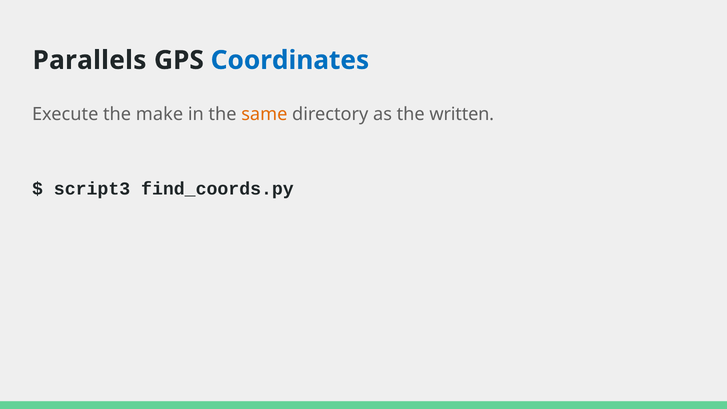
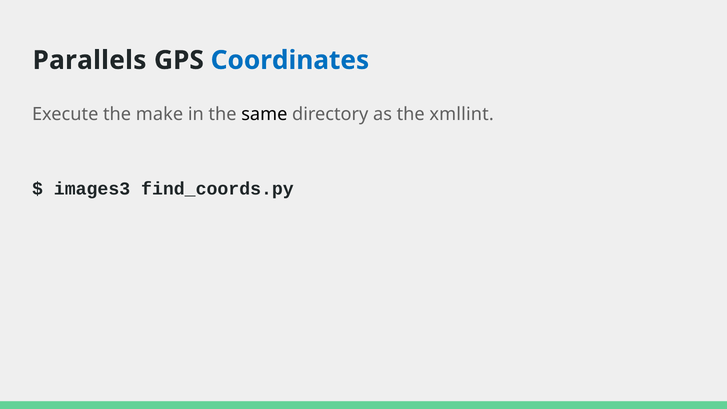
same colour: orange -> black (264, 114)
written: written -> xmllint (462, 114)
script3: script3 -> images3 (92, 189)
